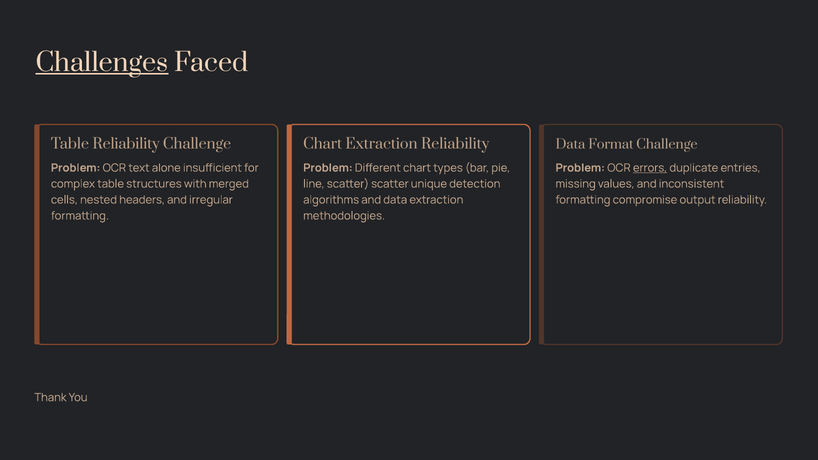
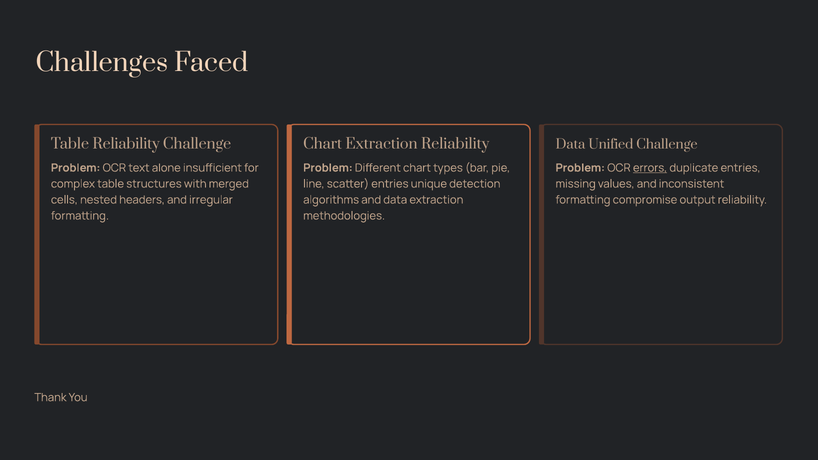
Challenges underline: present -> none (102, 63)
Format: Format -> Unified (611, 145)
scatter scatter: scatter -> entries (390, 184)
